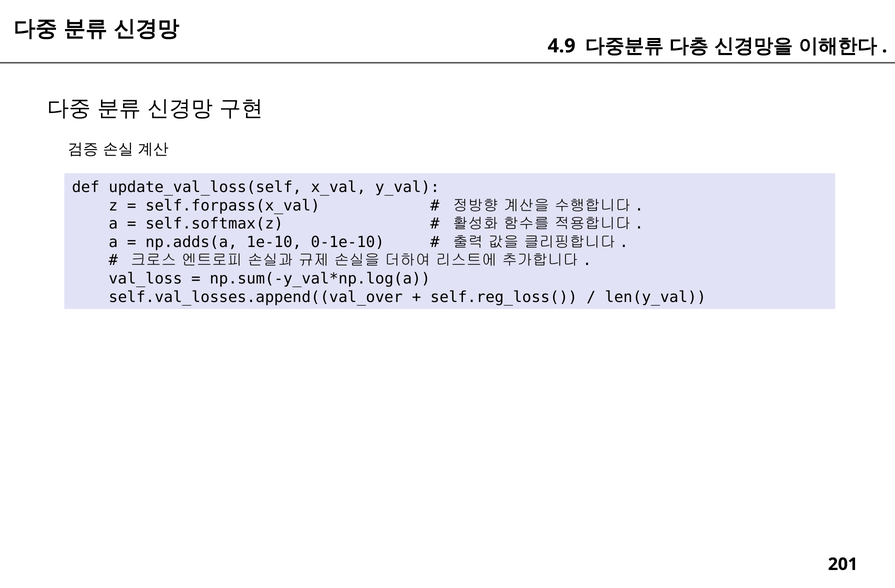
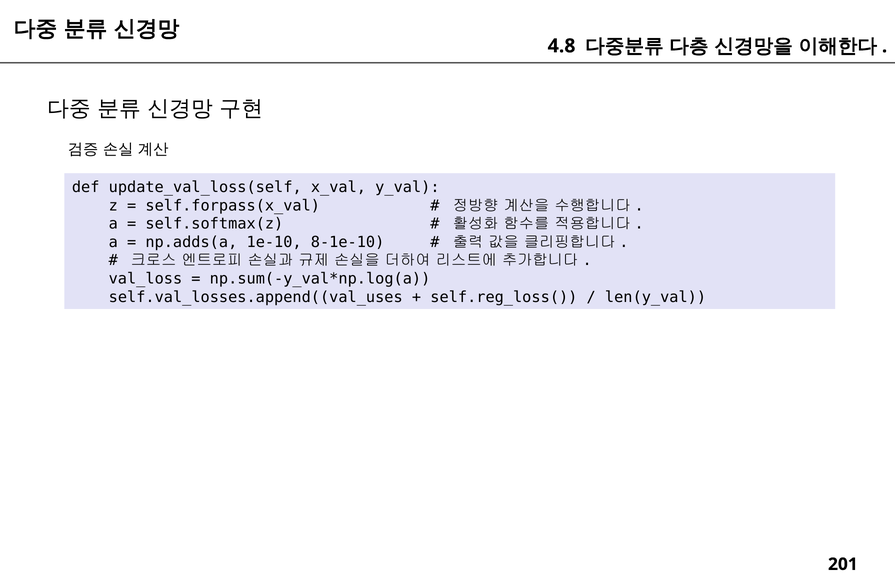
4.9: 4.9 -> 4.8 (562, 46)
0-1e-10: 0-1e-10 -> 8-1e-10 (348, 242)
self.val_losses.append((val_over: self.val_losses.append((val_over -> self.val_losses.append((val_uses (256, 297)
